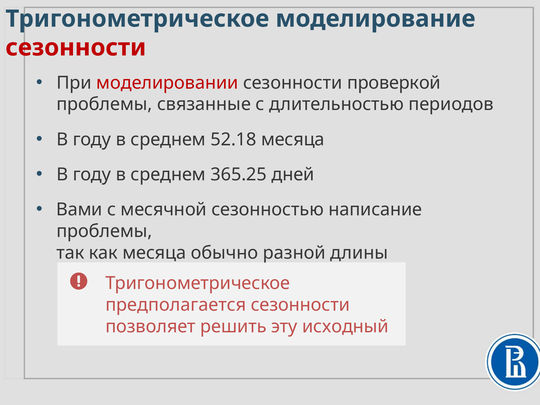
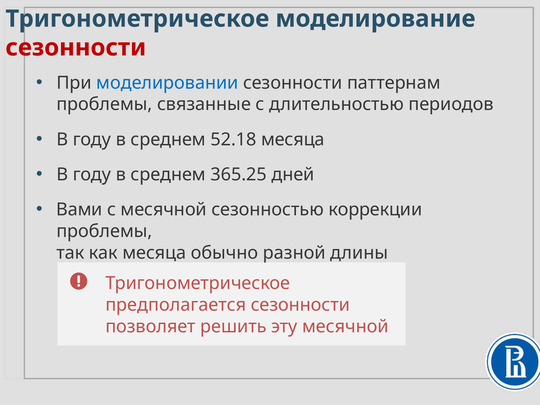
моделировании colour: red -> blue (167, 83)
проверкой: проверкой -> паттернам (394, 83)
написание: написание -> коррекции (375, 210)
эту исходный: исходный -> месячной (345, 326)
